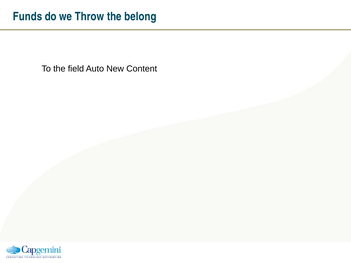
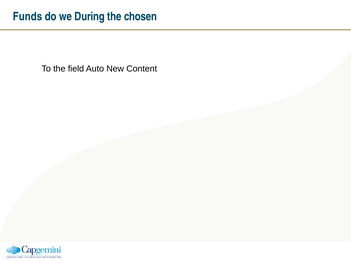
Throw: Throw -> During (90, 17)
belong: belong -> chosen (141, 17)
